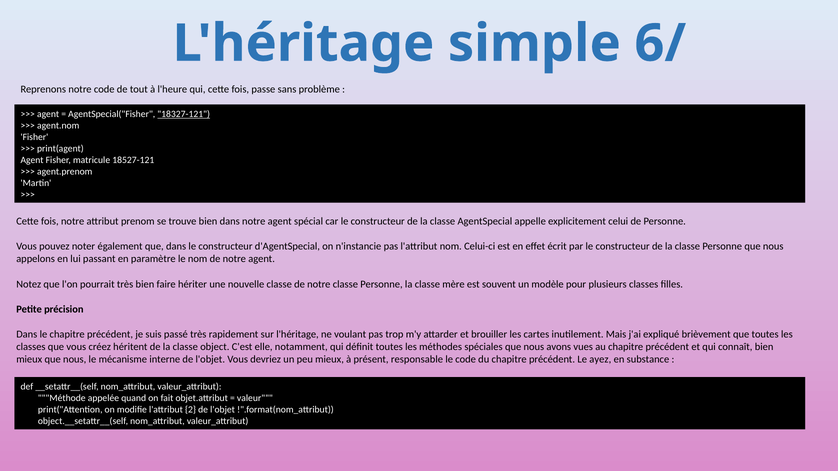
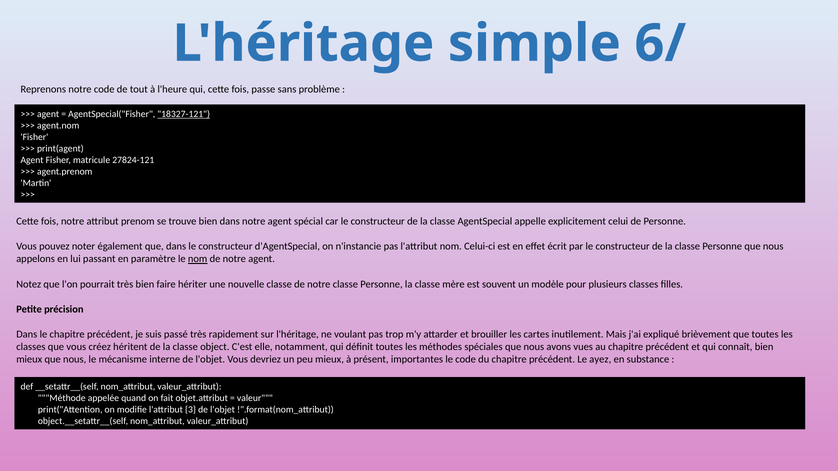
18527-121: 18527-121 -> 27824-121 (133, 160)
nom underline: none -> present (198, 259)
responsable: responsable -> importantes (417, 360)
2: 2 -> 3 (191, 410)
